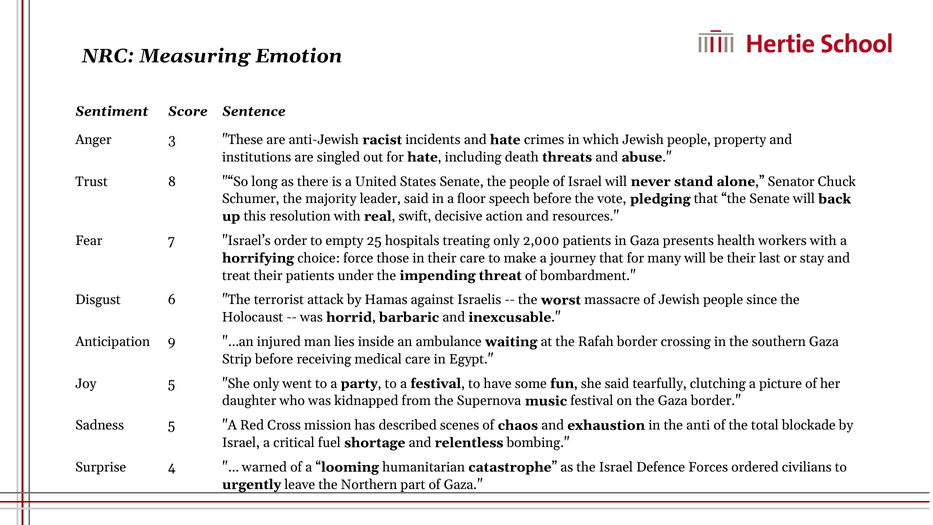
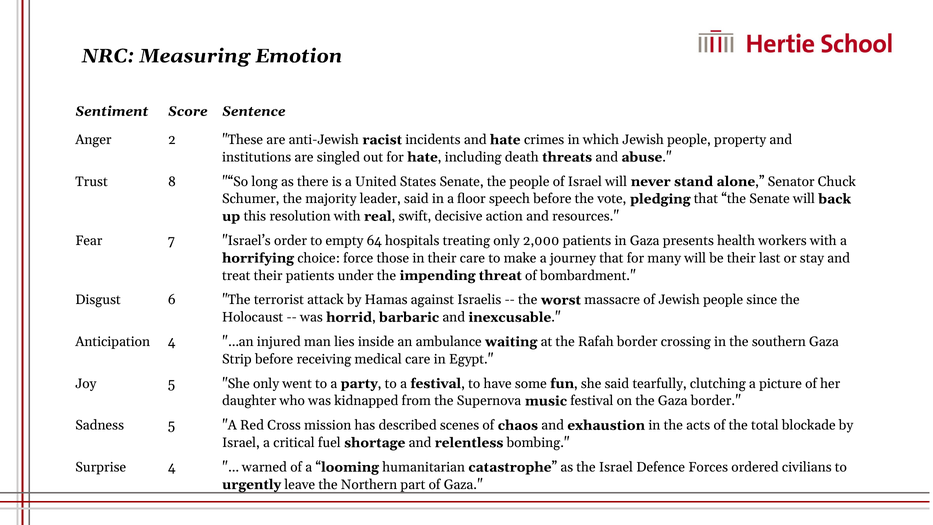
3: 3 -> 2 (172, 140)
25: 25 -> 64 (374, 241)
Anticipation 9: 9 -> 4 (172, 342)
anti: anti -> acts (698, 425)
